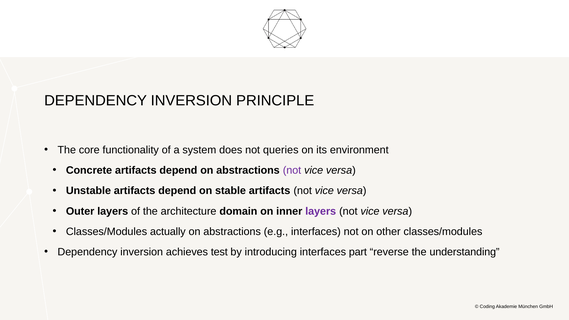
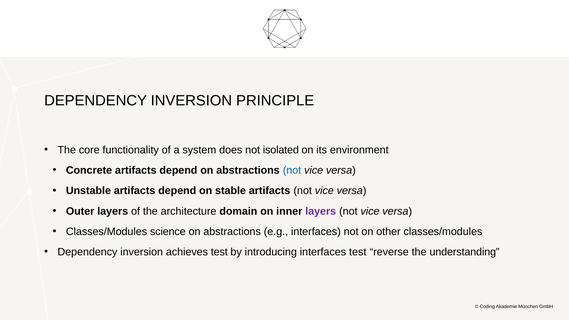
queries: queries -> isolated (281, 150)
not colour: purple -> blue (292, 170)
actually: actually -> science (168, 232)
interfaces part: part -> test (358, 252)
